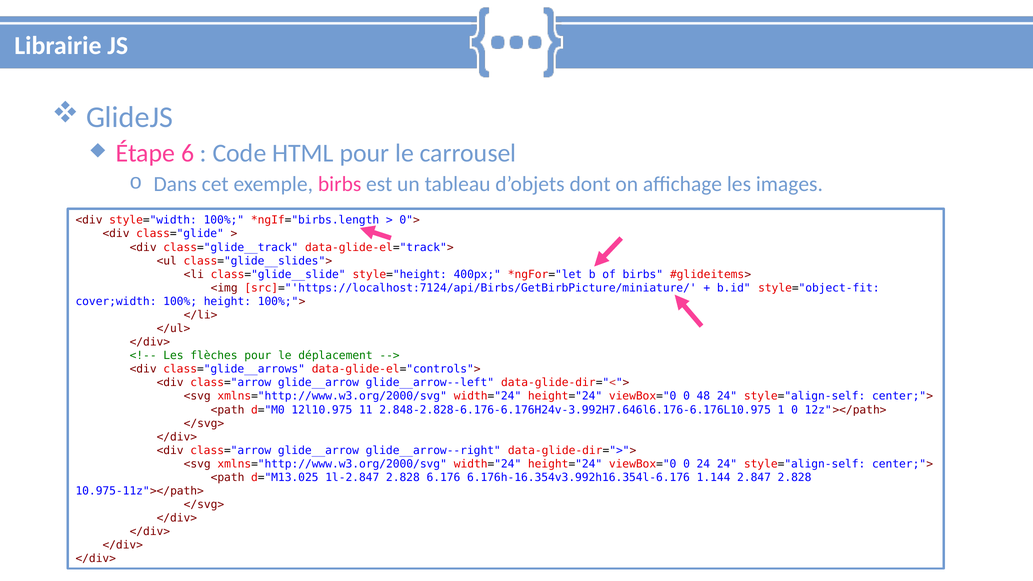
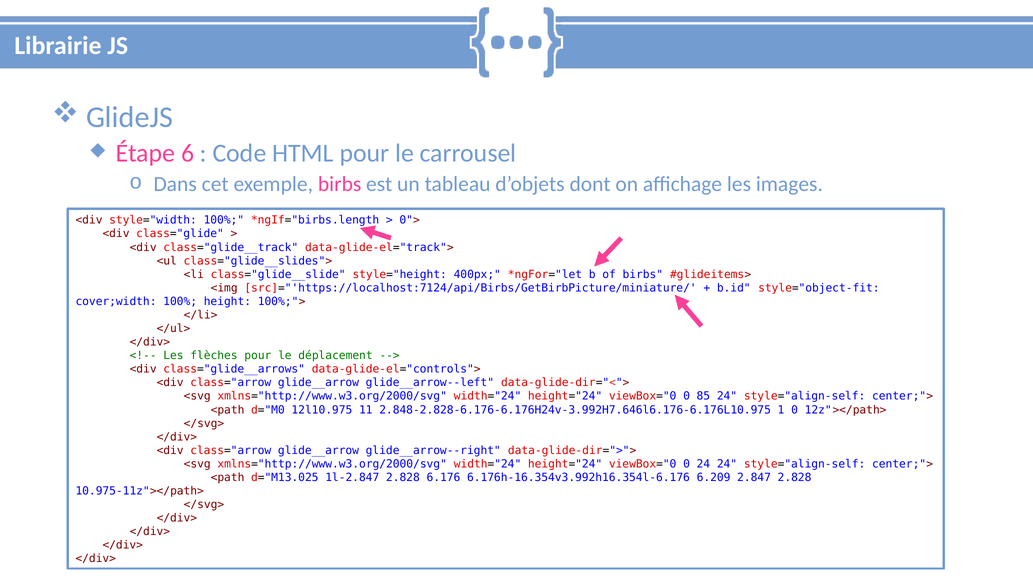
48: 48 -> 85 (703, 396)
1.144: 1.144 -> 6.209 (714, 478)
